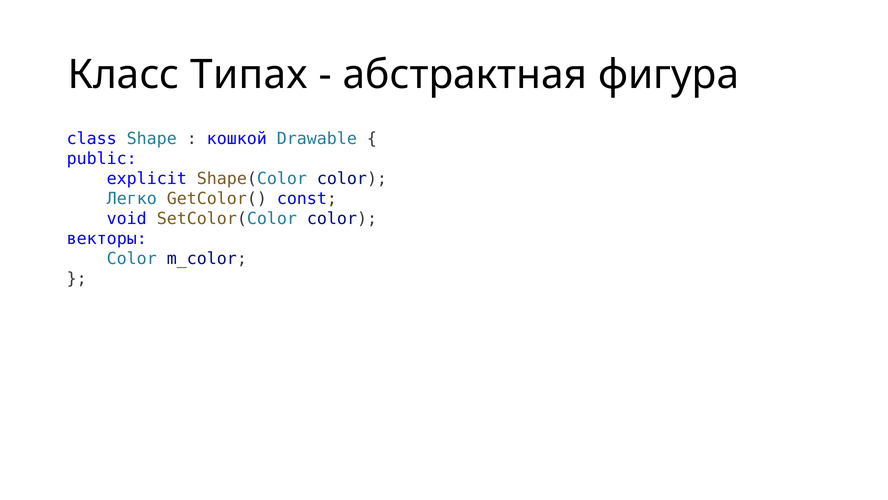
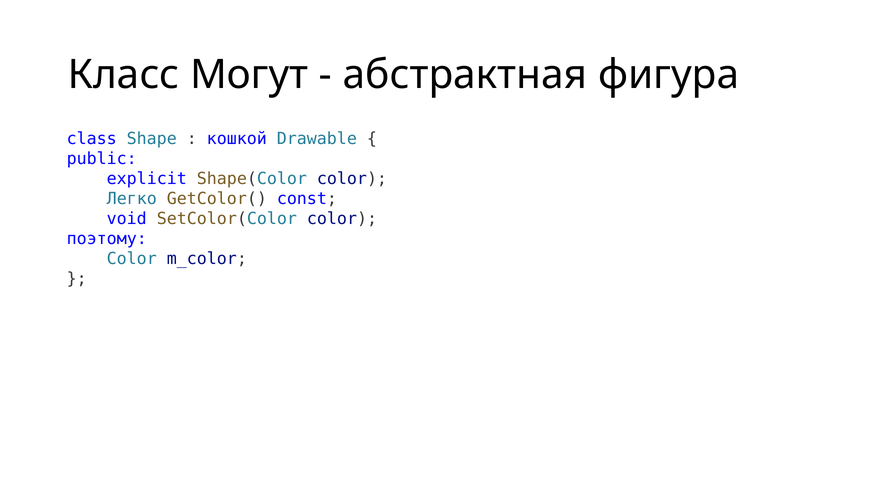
Типах: Типах -> Могут (249, 75)
векторы: векторы -> поэтому (107, 238)
